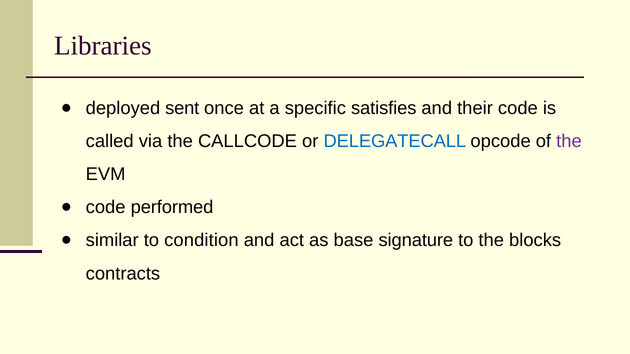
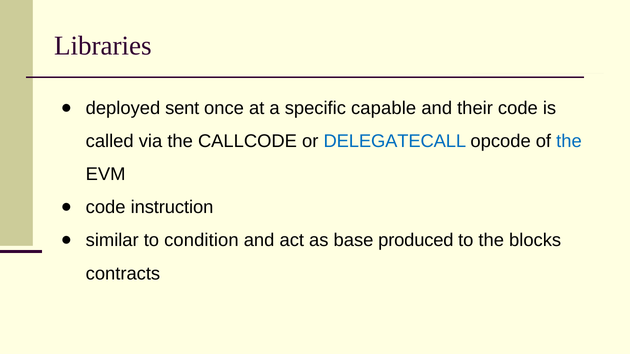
satisfies: satisfies -> capable (384, 108)
the colour: purple -> blue (569, 142)
performed: performed -> instruction (172, 208)
signature: signature -> produced (416, 241)
